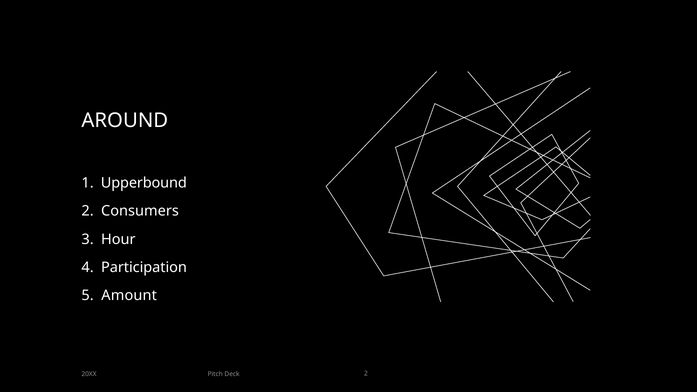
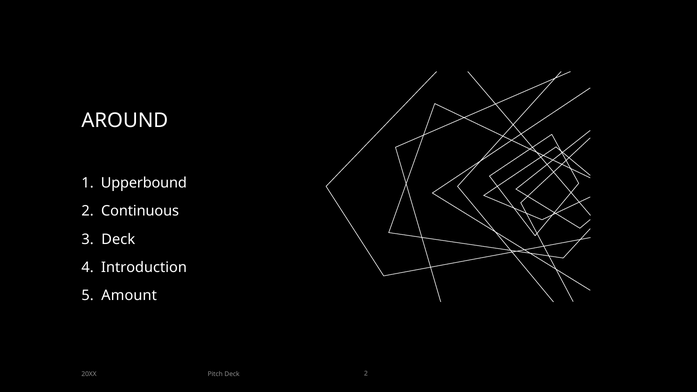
Consumers: Consumers -> Continuous (140, 211)
Hour: Hour -> Deck (118, 239)
Participation: Participation -> Introduction (144, 268)
